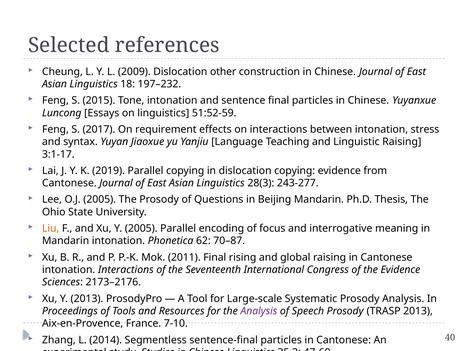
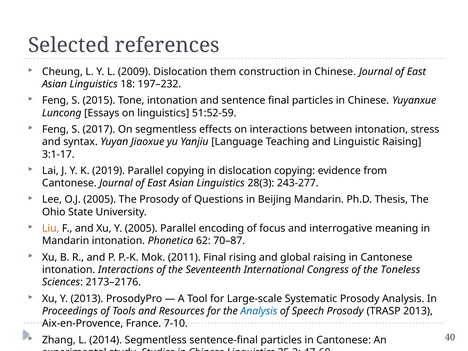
other: other -> them (223, 72)
On requirement: requirement -> segmentless (166, 129)
the Evidence: Evidence -> Toneless (400, 270)
Analysis colour: purple -> blue (259, 311)
